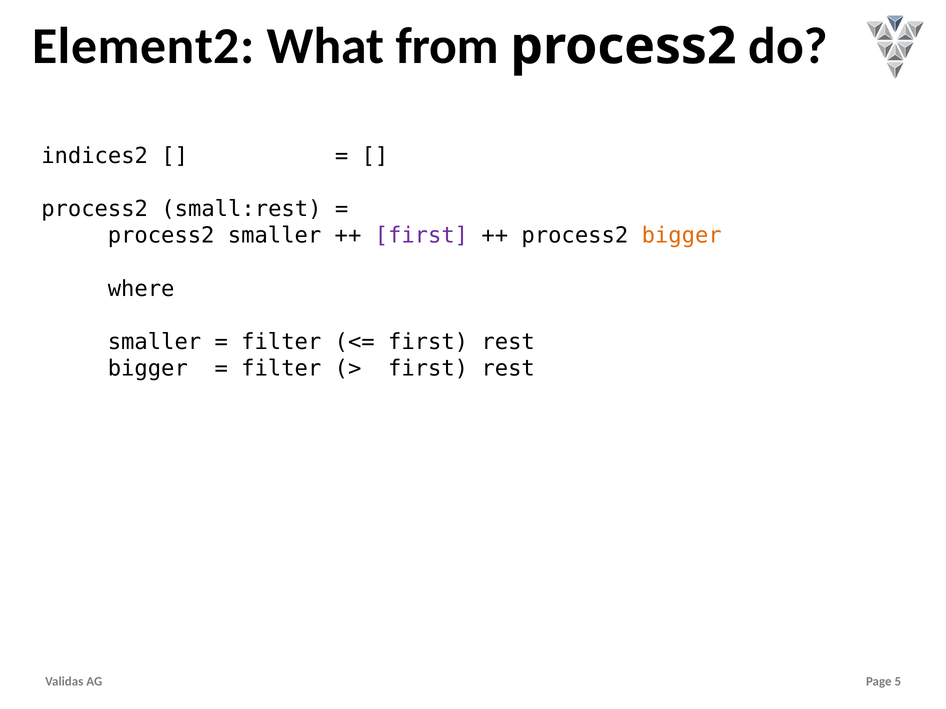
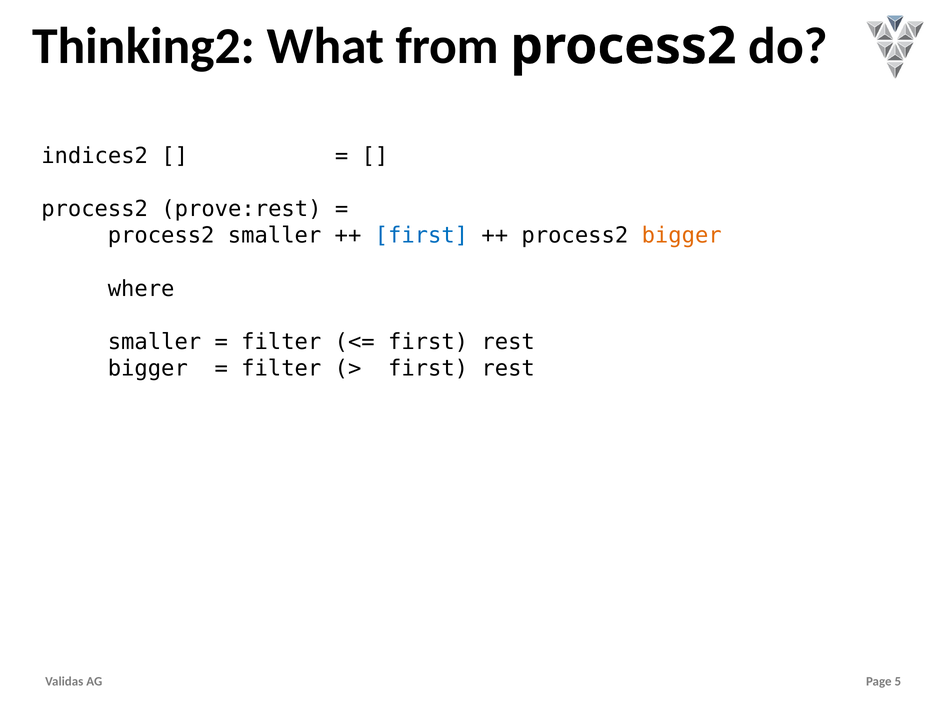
Element2: Element2 -> Thinking2 (144, 46)
small:rest: small:rest -> prove:rest (241, 209)
first colour: purple -> blue (421, 236)
